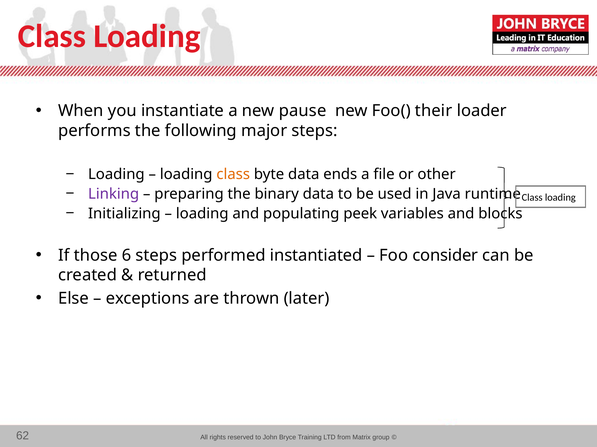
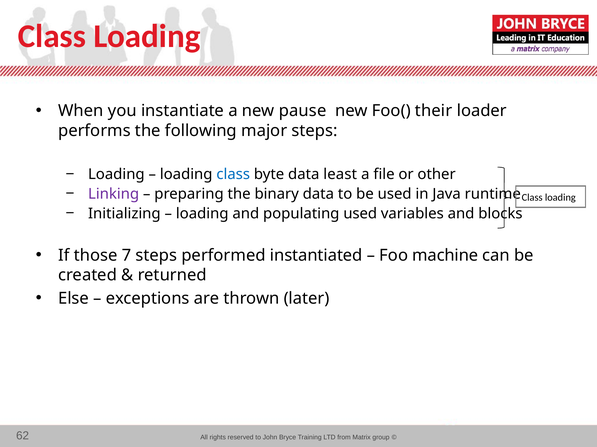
class colour: orange -> blue (233, 175)
ends: ends -> least (340, 175)
populating peek: peek -> used (360, 214)
6: 6 -> 7 (127, 256)
consider: consider -> machine (445, 256)
